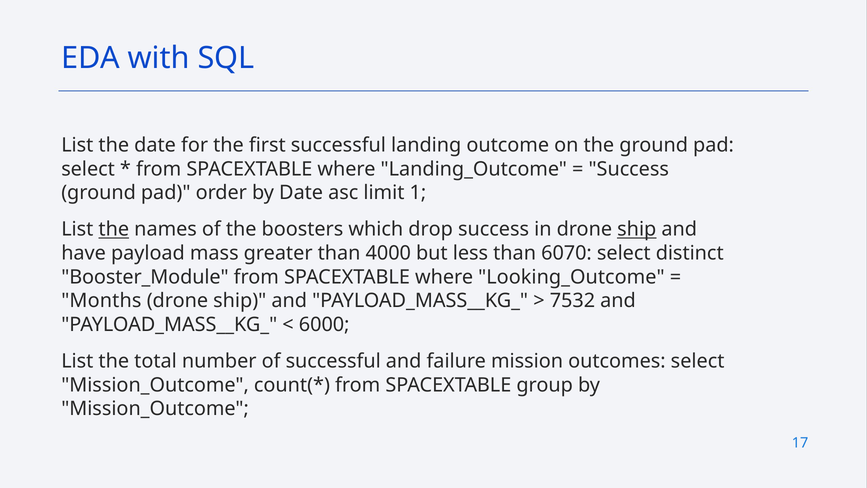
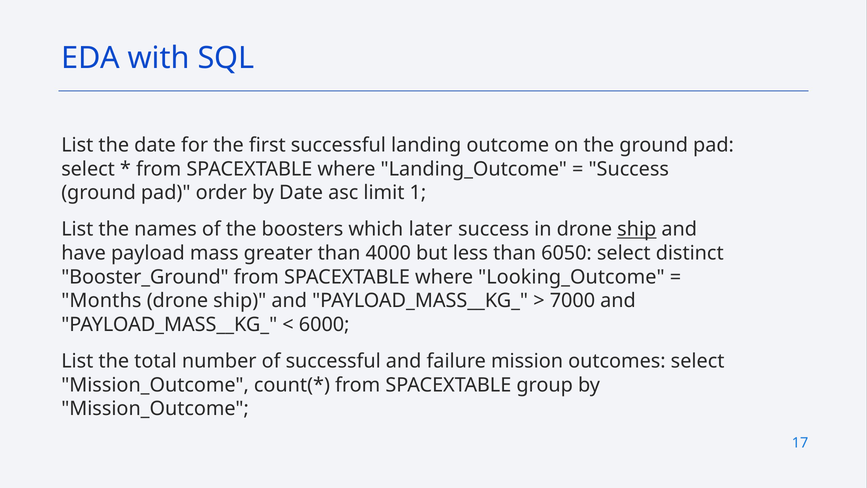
the underline: present -> none (114, 229)
drop: drop -> later (431, 229)
6070: 6070 -> 6050 (566, 253)
Booster_Module: Booster_Module -> Booster_Ground (145, 277)
7532: 7532 -> 7000 (572, 301)
